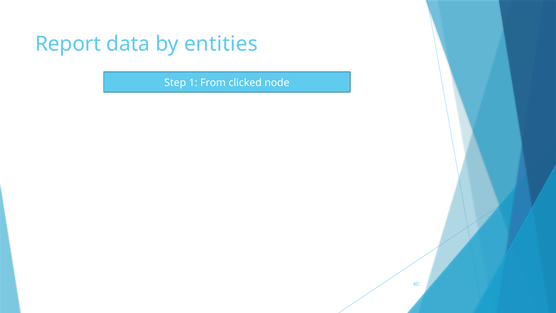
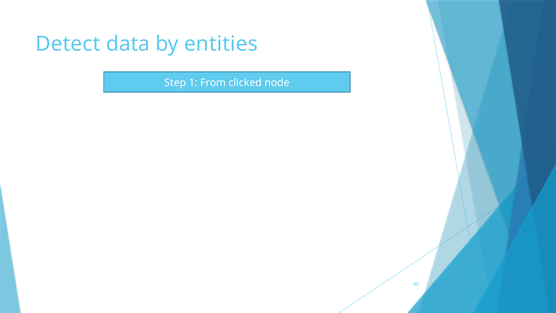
Report: Report -> Detect (68, 44)
